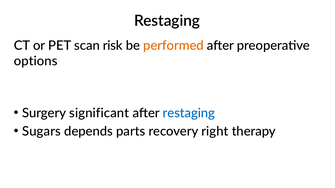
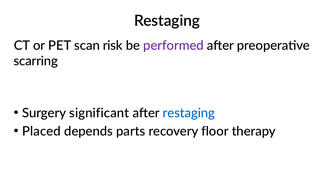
performed colour: orange -> purple (173, 46)
options: options -> scarring (36, 61)
Sugars: Sugars -> Placed (41, 132)
right: right -> floor (215, 132)
